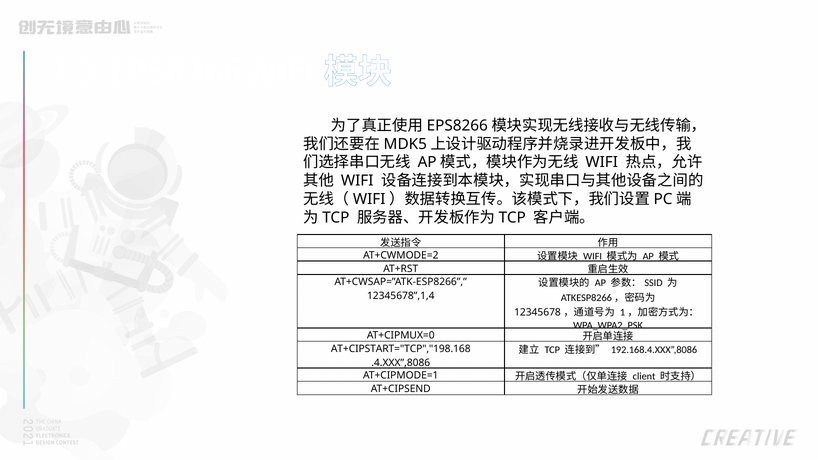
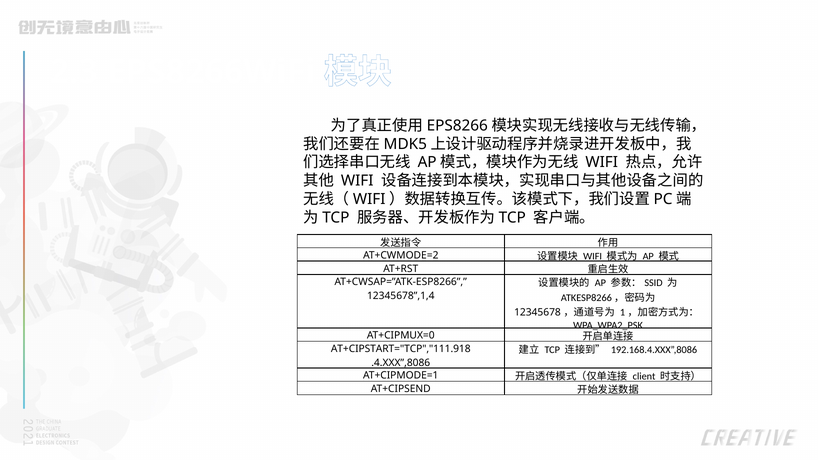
AT+CIPSTART="TCP","198.168: AT+CIPSTART="TCP","198.168 -> AT+CIPSTART="TCP","111.918 (401, 349)
